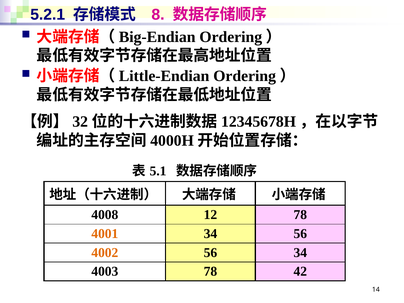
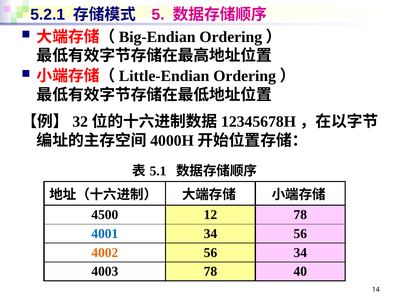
8: 8 -> 5 (158, 15)
4008: 4008 -> 4500 (105, 215)
4001 colour: orange -> blue (105, 234)
42: 42 -> 40 (300, 272)
